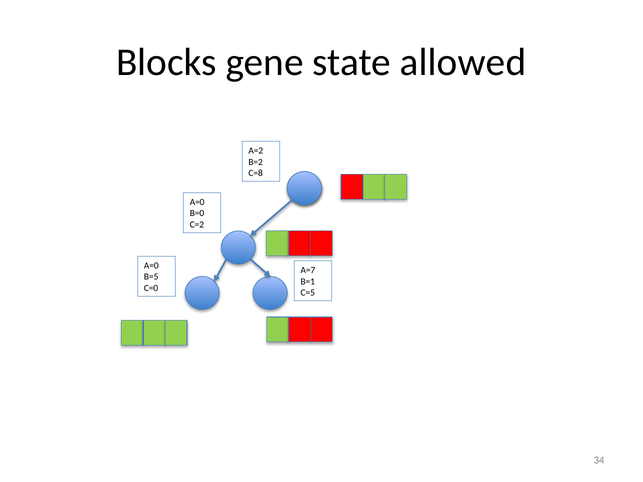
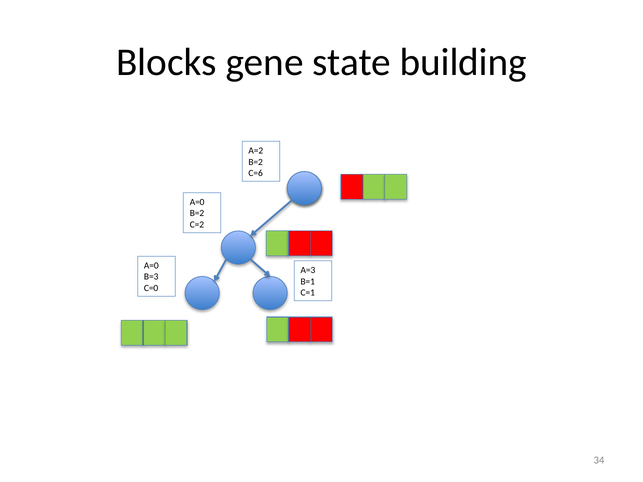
allowed: allowed -> building (463, 62)
C=8: C=8 -> C=6 (256, 173)
B=0: B=0 -> B=2 (197, 214)
A=7: A=7 -> A=3 (308, 271)
B=5: B=5 -> B=3 (151, 277)
C=5: C=5 -> C=1 (308, 293)
